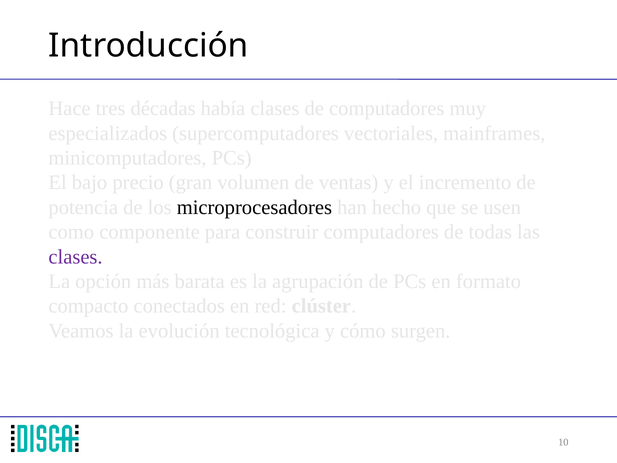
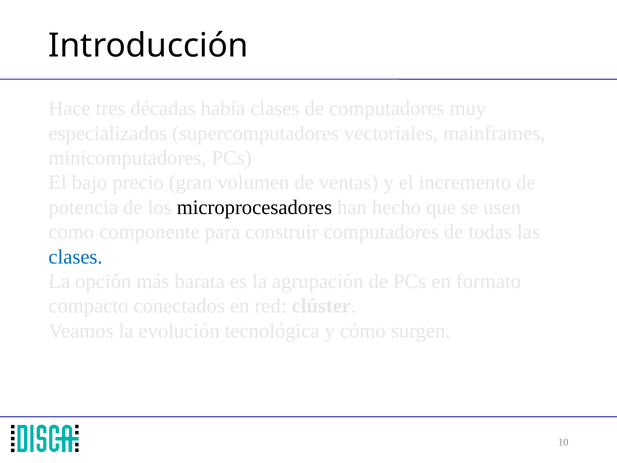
clases colour: purple -> blue (76, 257)
